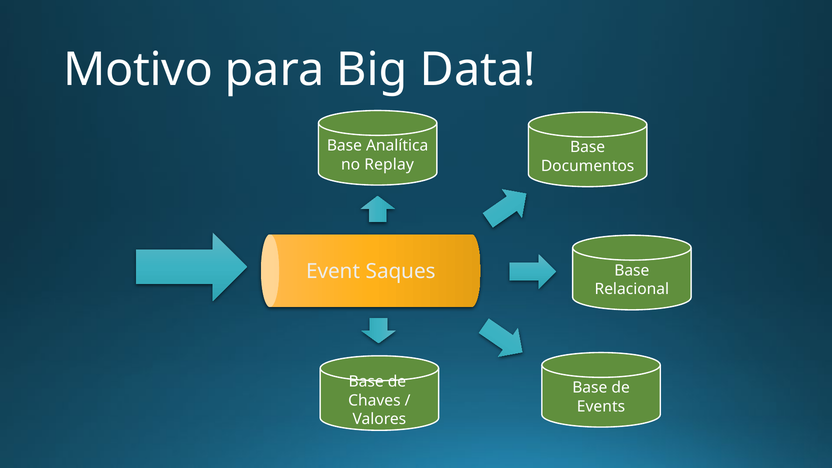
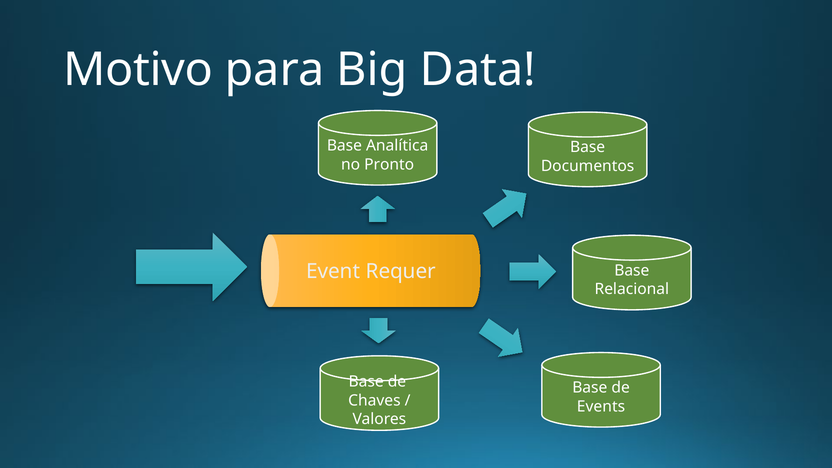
Replay: Replay -> Pronto (389, 164)
Saques: Saques -> Requer (401, 271)
